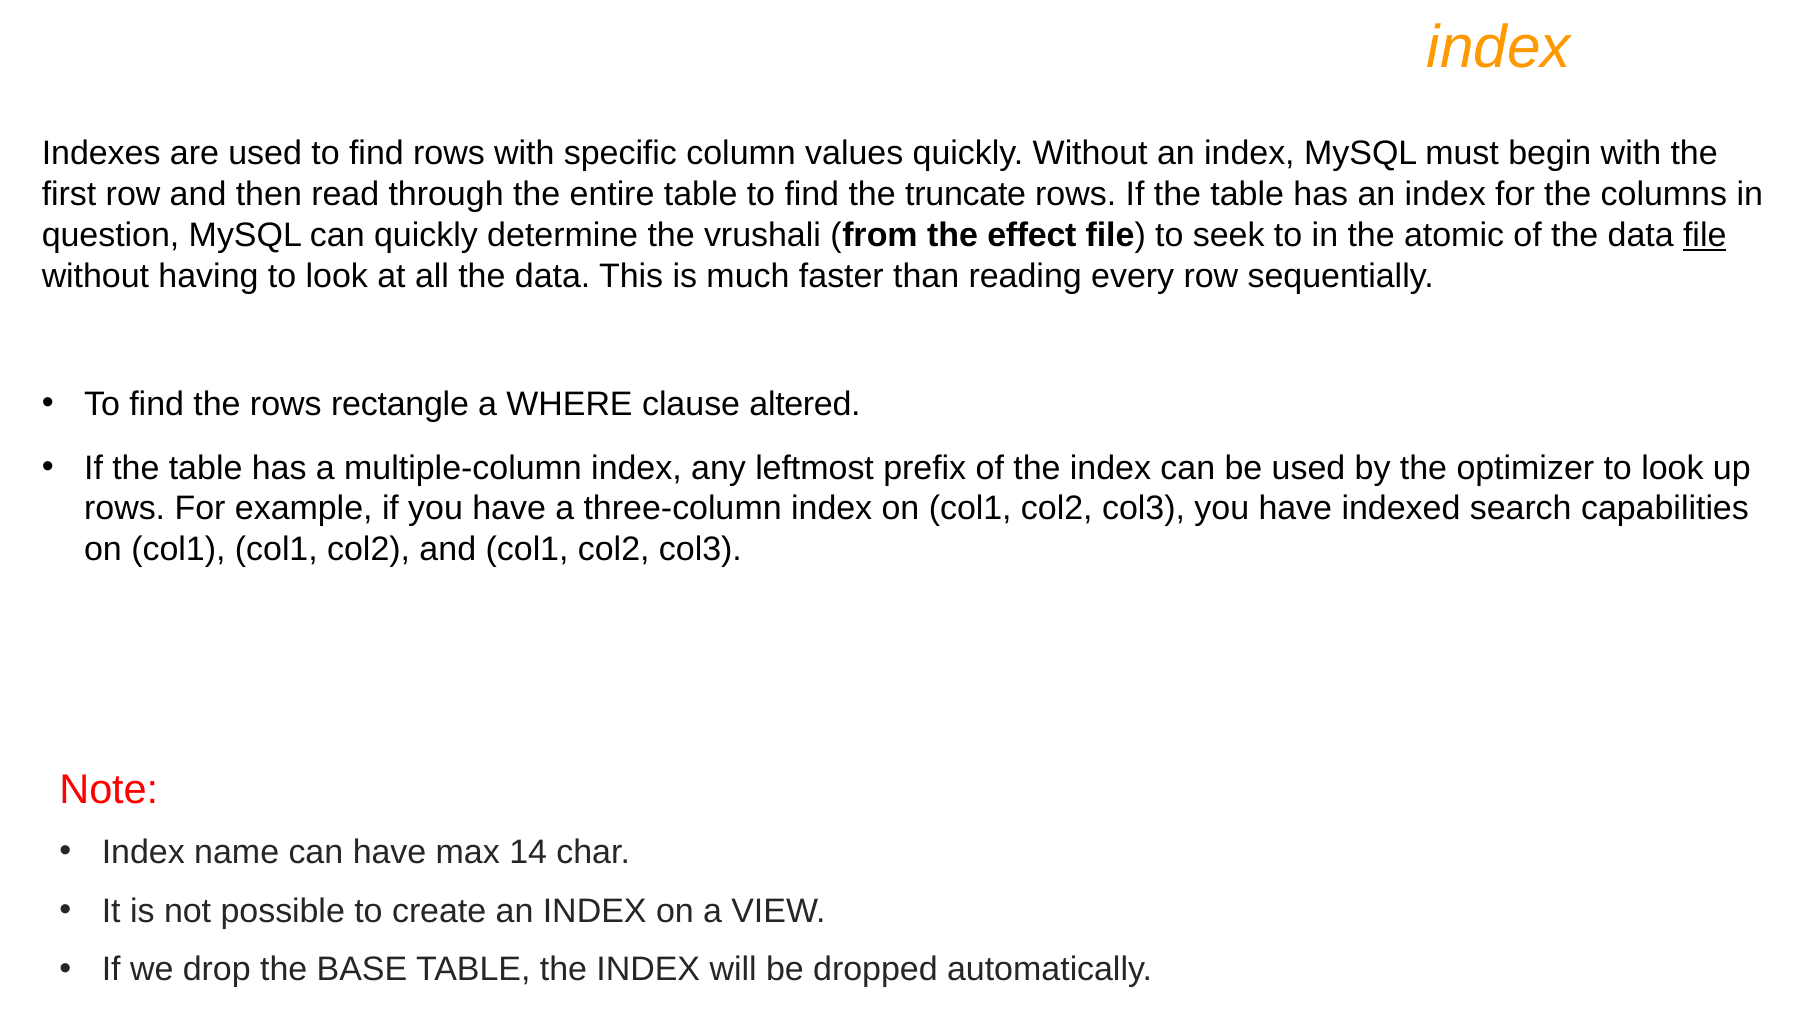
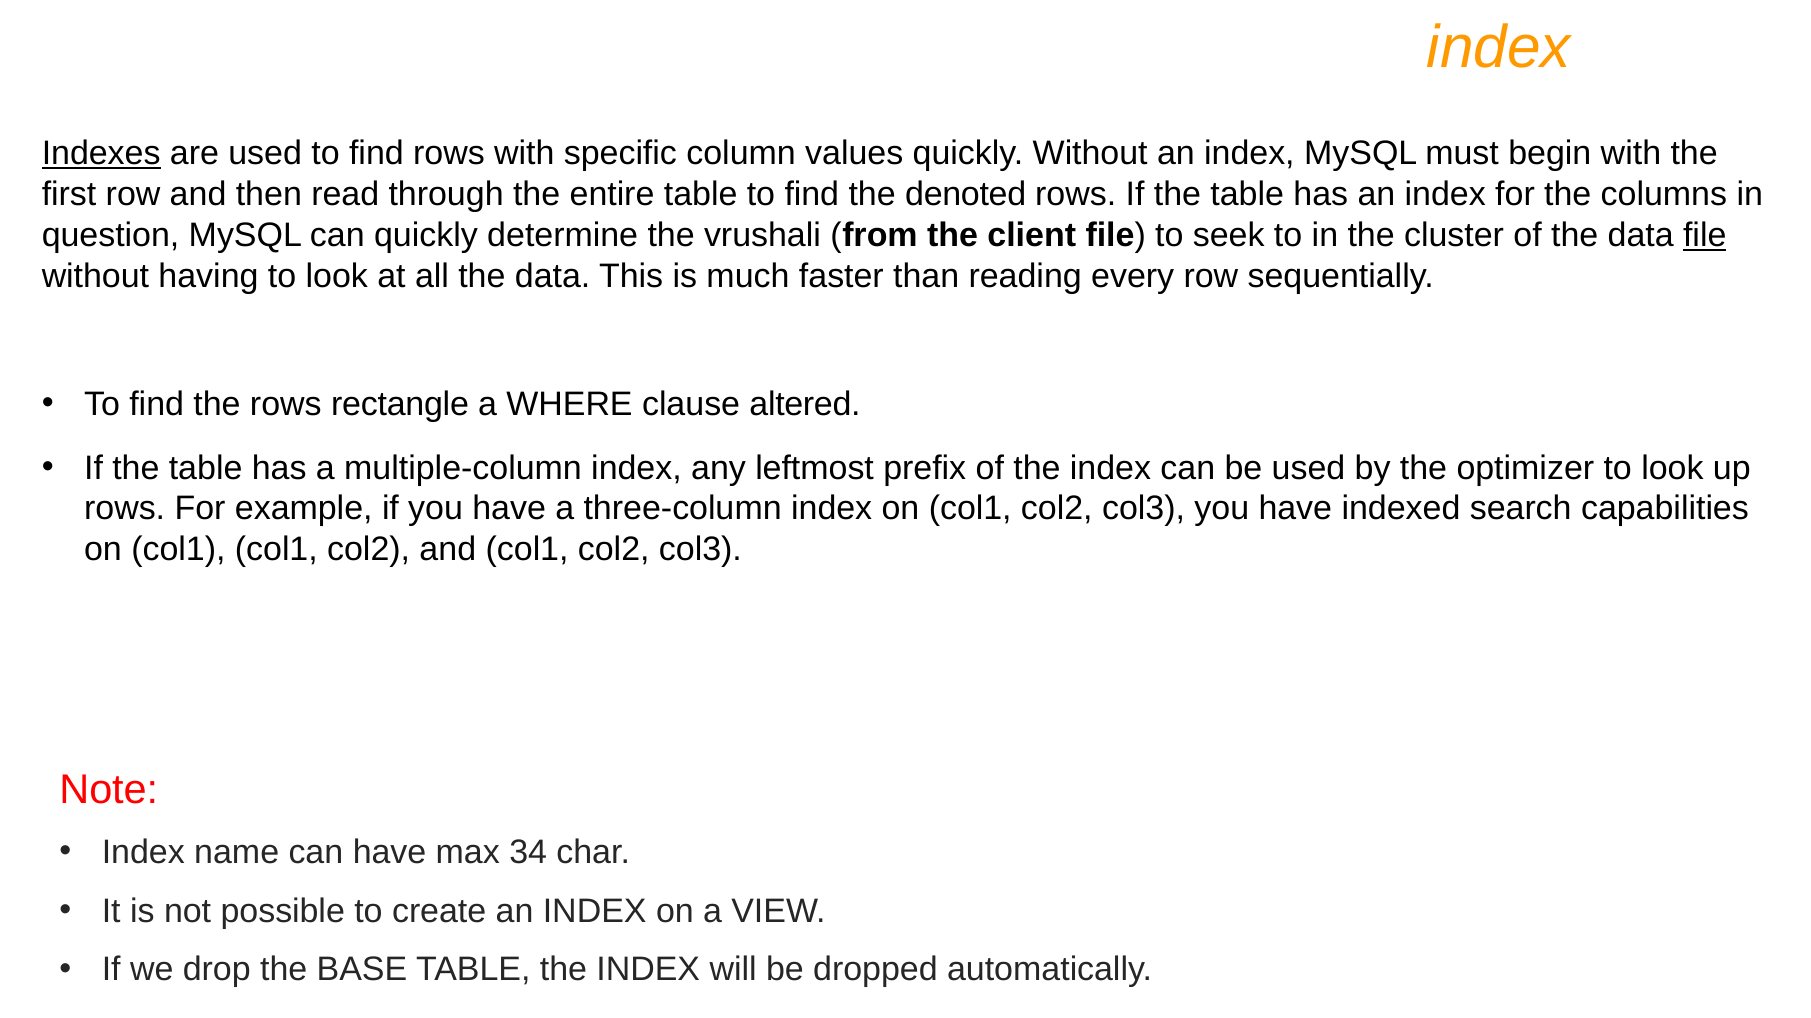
Indexes underline: none -> present (101, 154)
truncate: truncate -> denoted (966, 195)
effect: effect -> client (1032, 235)
atomic: atomic -> cluster (1454, 235)
14: 14 -> 34 (528, 853)
